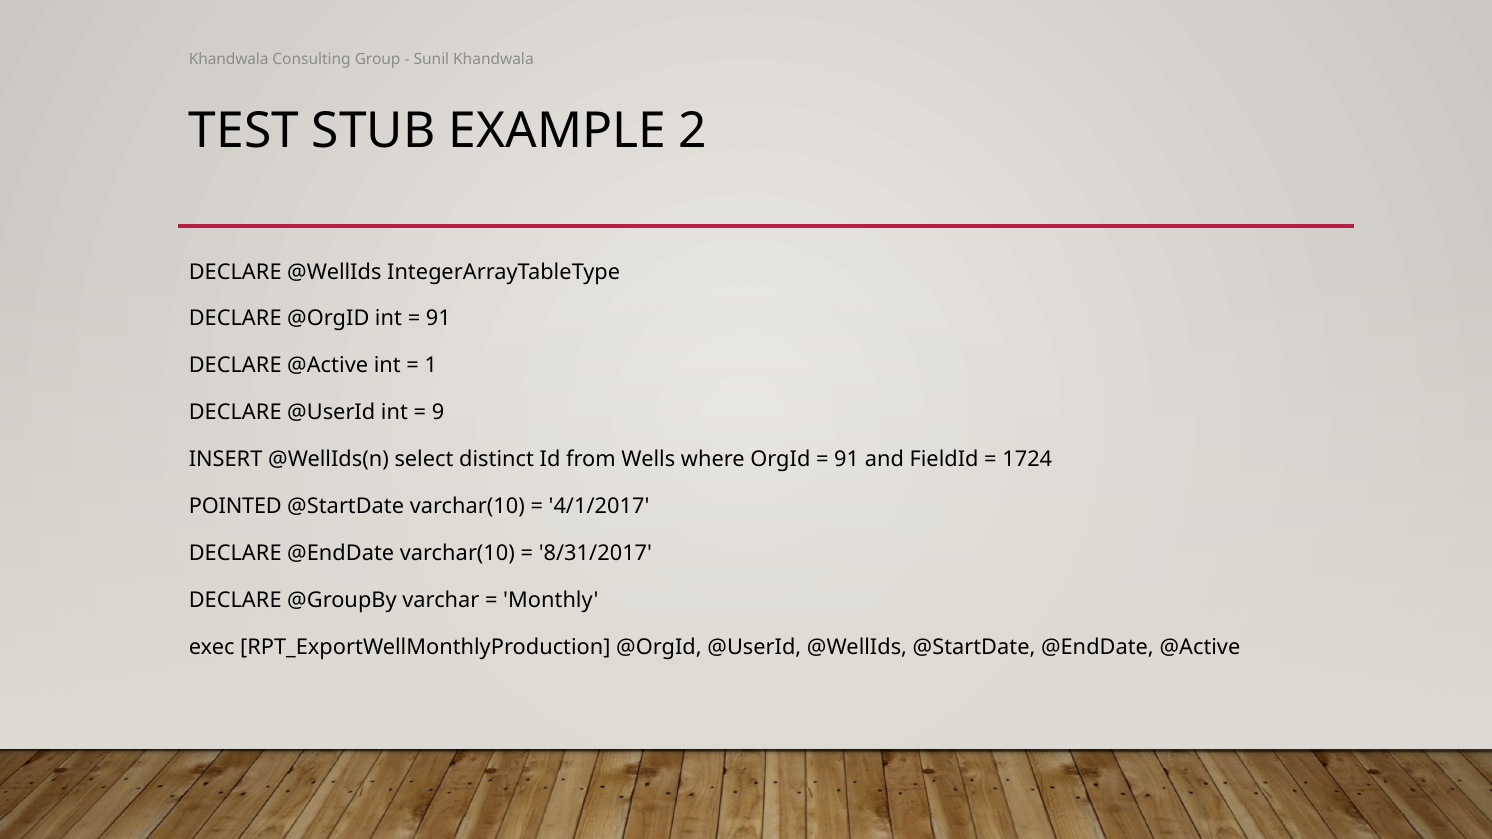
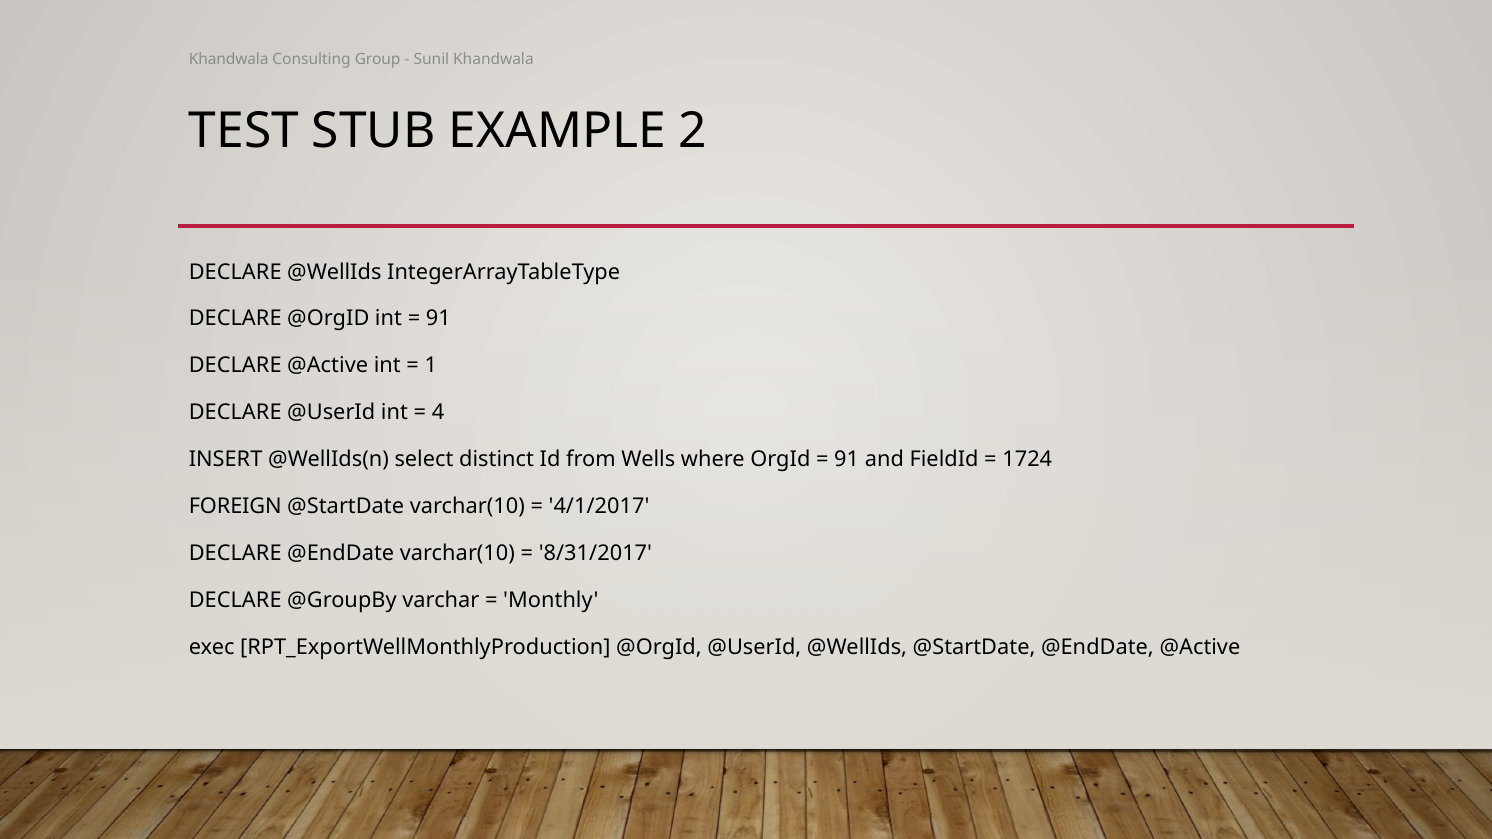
9: 9 -> 4 (438, 413)
POINTED: POINTED -> FOREIGN (235, 506)
